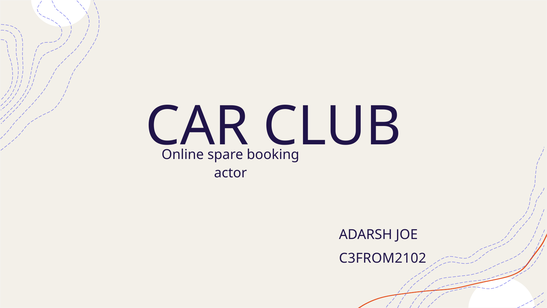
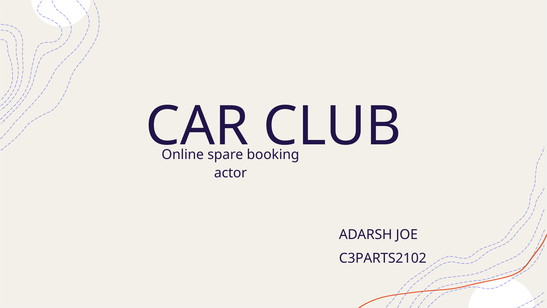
C3FROM2102: C3FROM2102 -> C3PARTS2102 (383, 258)
